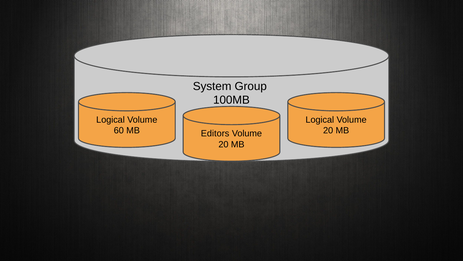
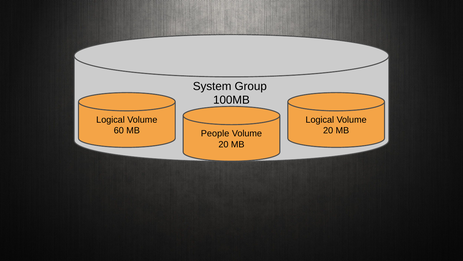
Editors: Editors -> People (215, 133)
